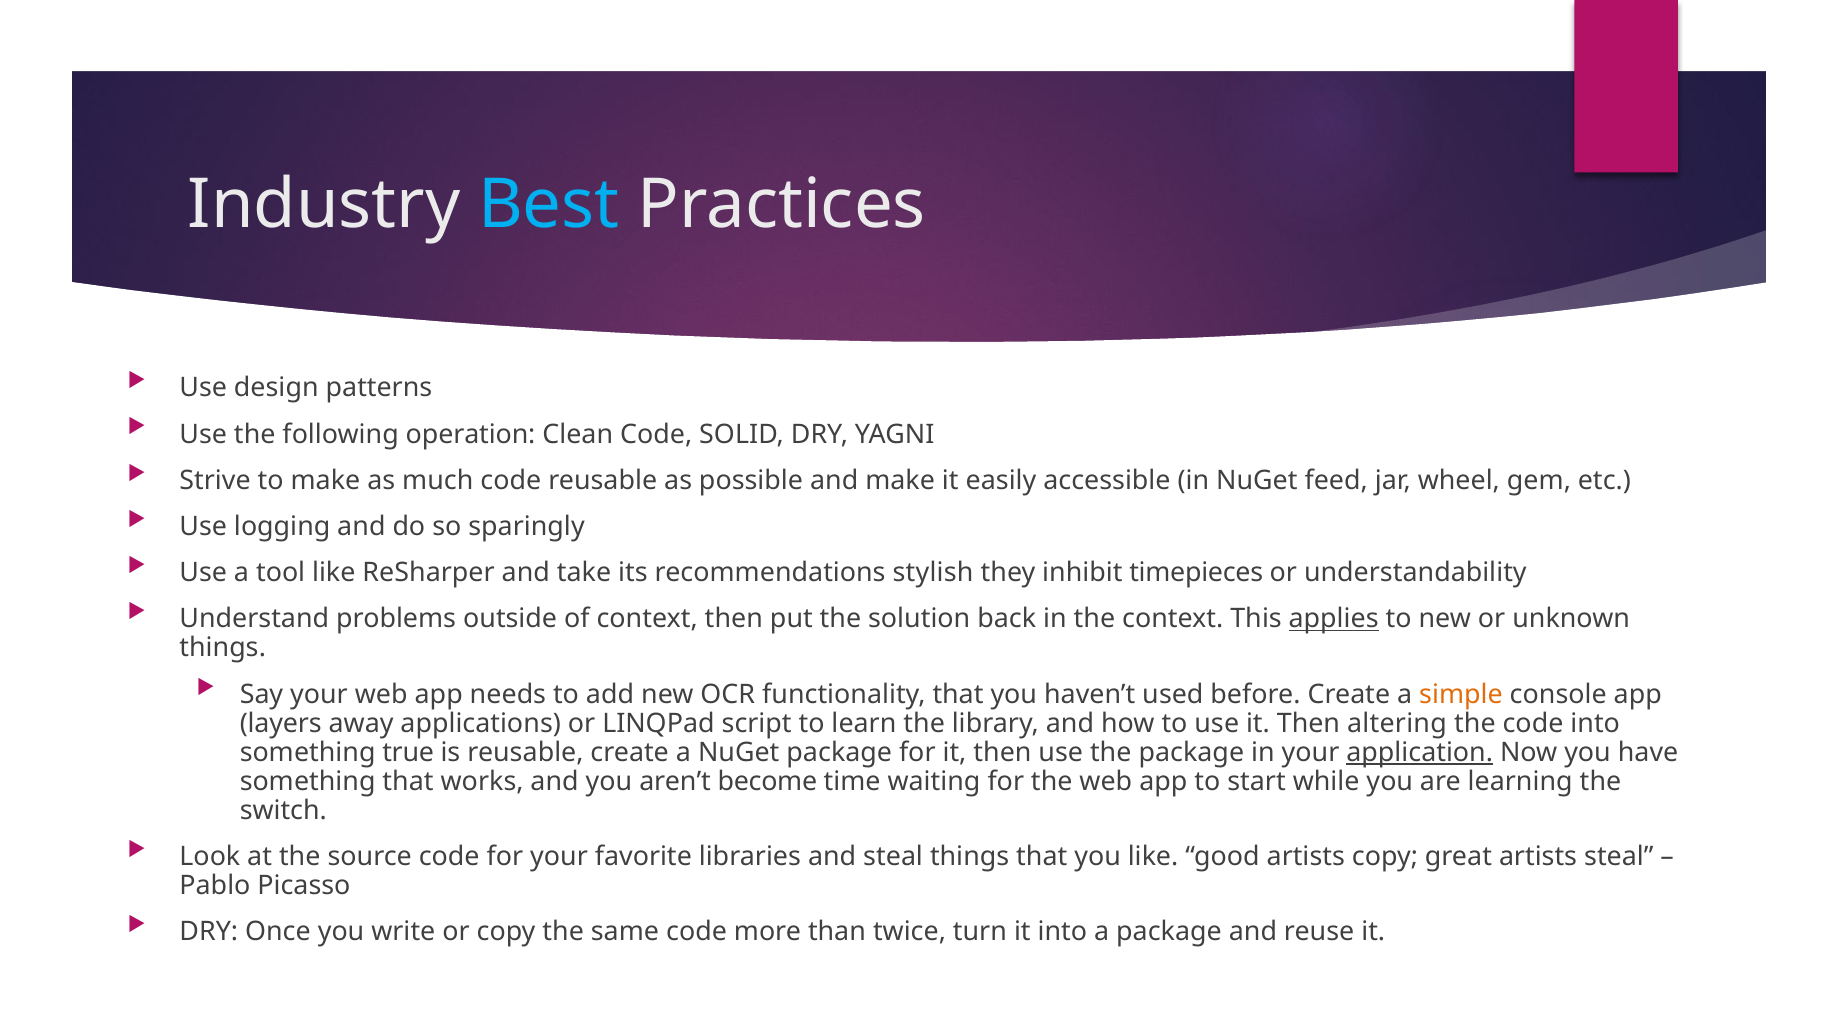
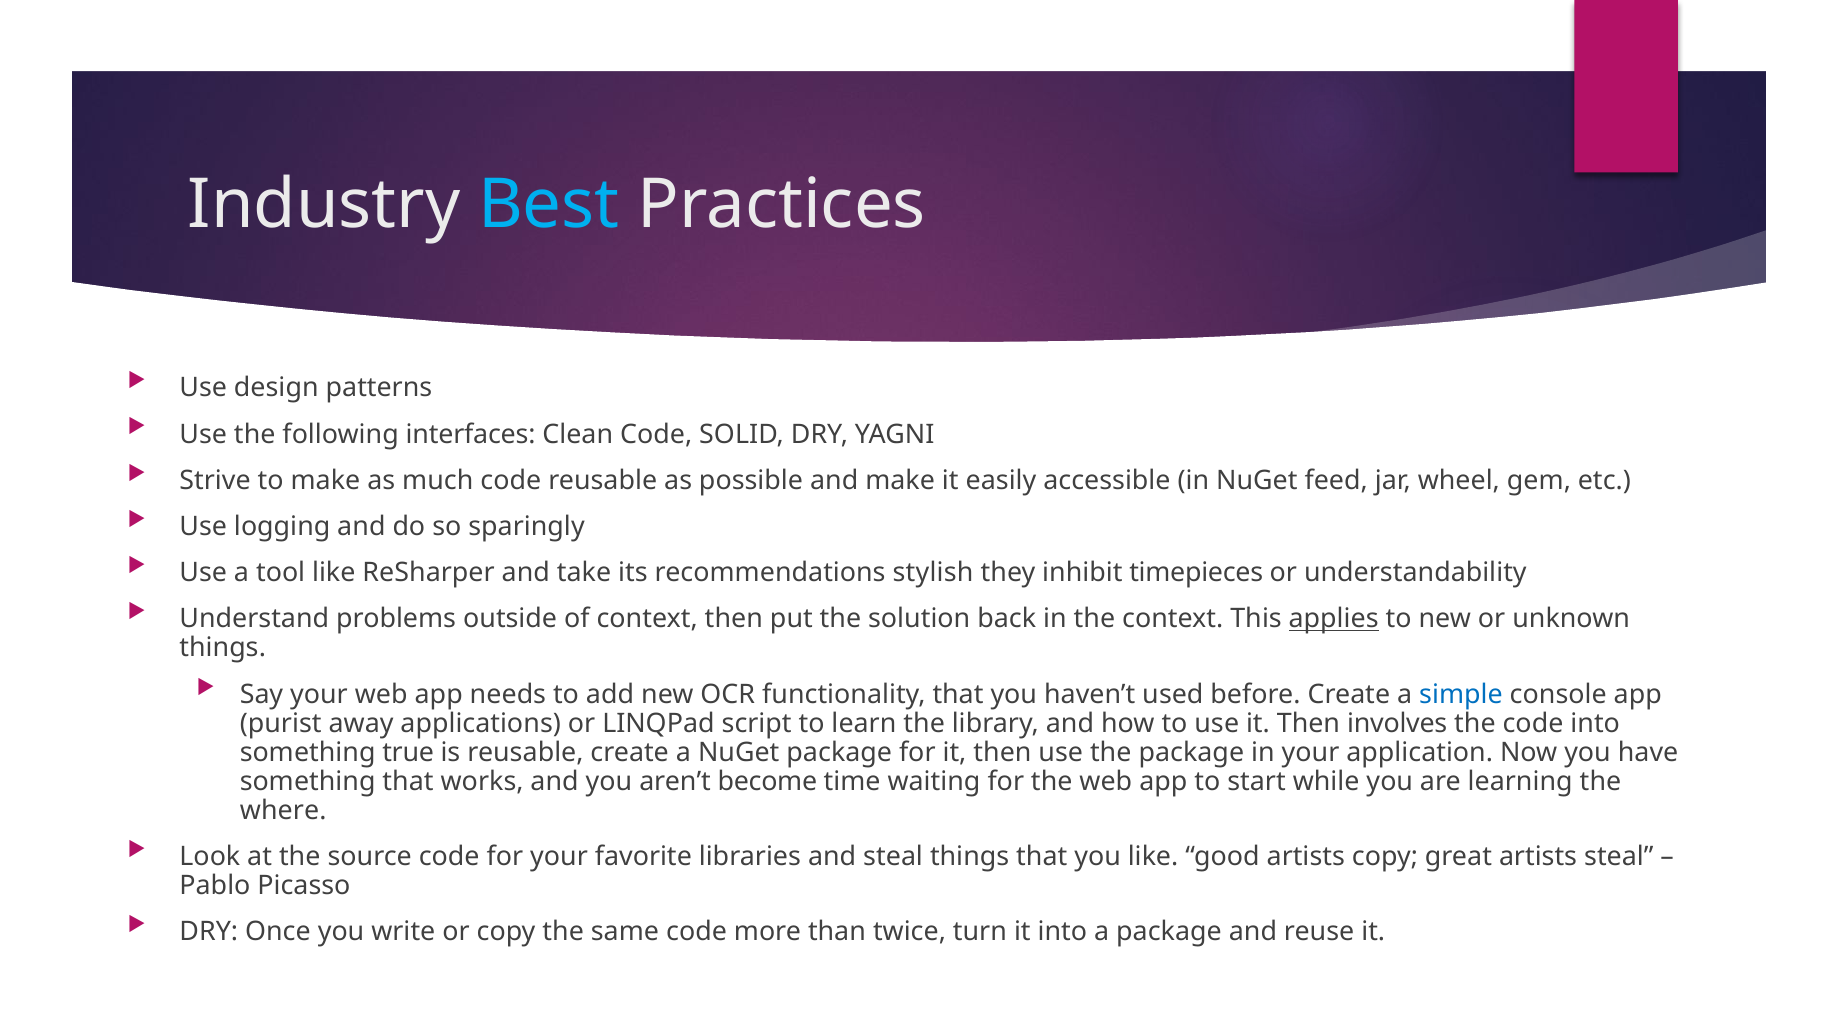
operation: operation -> interfaces (471, 434)
simple colour: orange -> blue (1461, 694)
layers: layers -> purist (281, 723)
altering: altering -> involves (1397, 723)
application underline: present -> none (1420, 752)
switch: switch -> where (283, 810)
